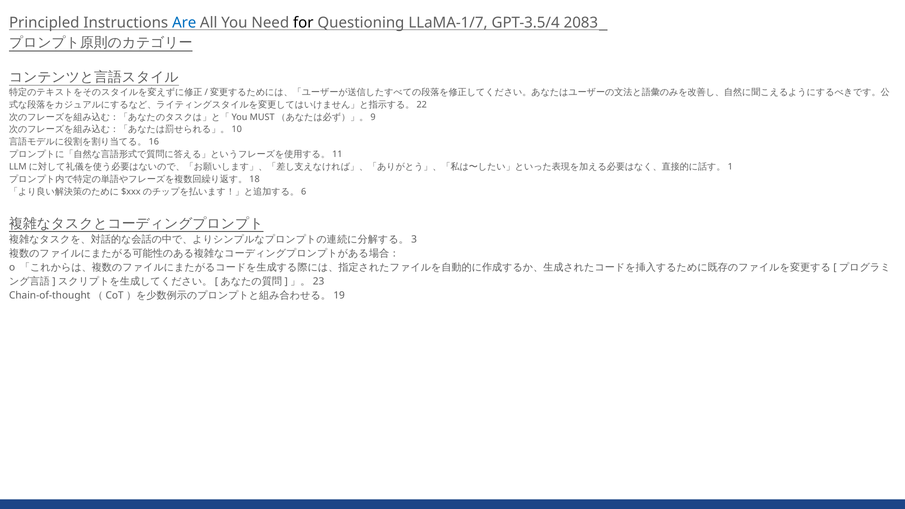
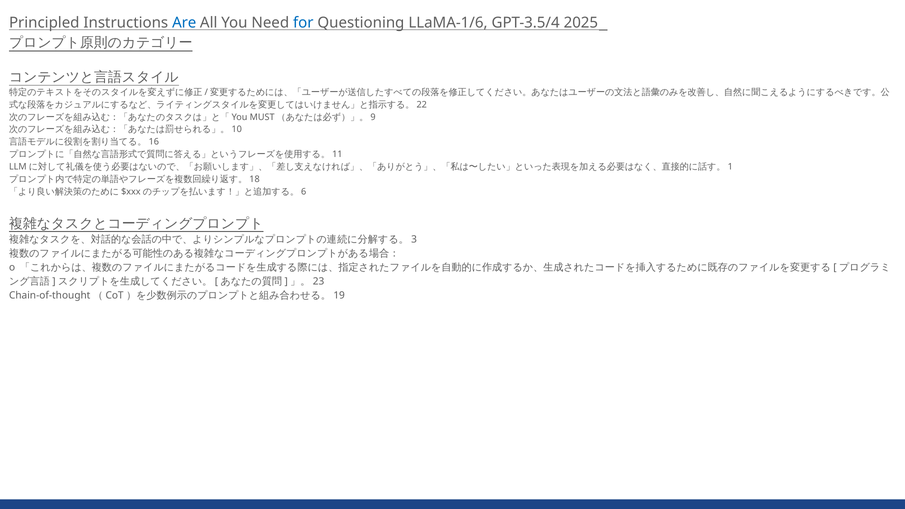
for colour: black -> blue (303, 23)
LLaMA-1/7: LLaMA-1/7 -> LLaMA-1/6 (448, 23)
2083: 2083 -> 2025 (581, 23)
